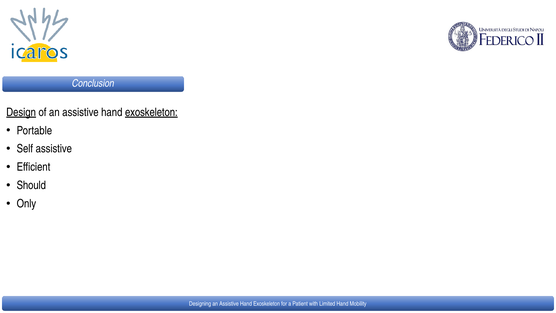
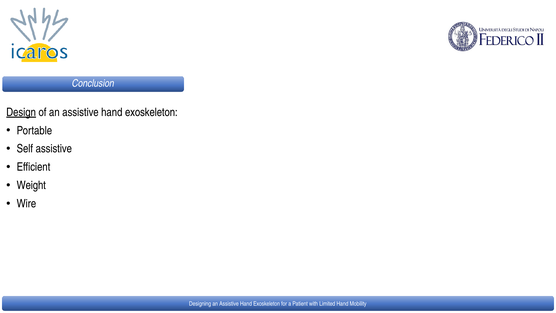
exoskeleton underline: present -> none (151, 112)
Should: Should -> Weight (31, 185)
Only: Only -> Wire (26, 204)
